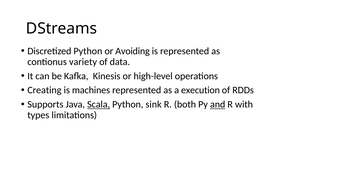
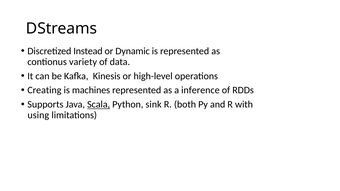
Discretized Python: Python -> Instead (88, 51)
Avoiding: Avoiding -> Dynamic (133, 51)
execution: execution -> inference (200, 90)
and underline: present -> none (218, 105)
types: types -> using (38, 115)
